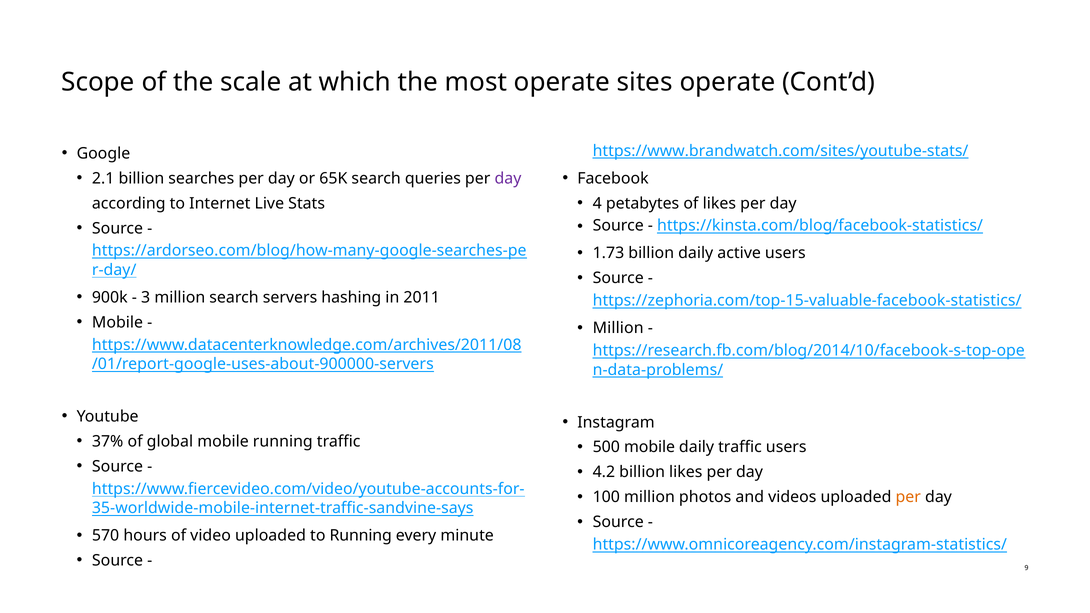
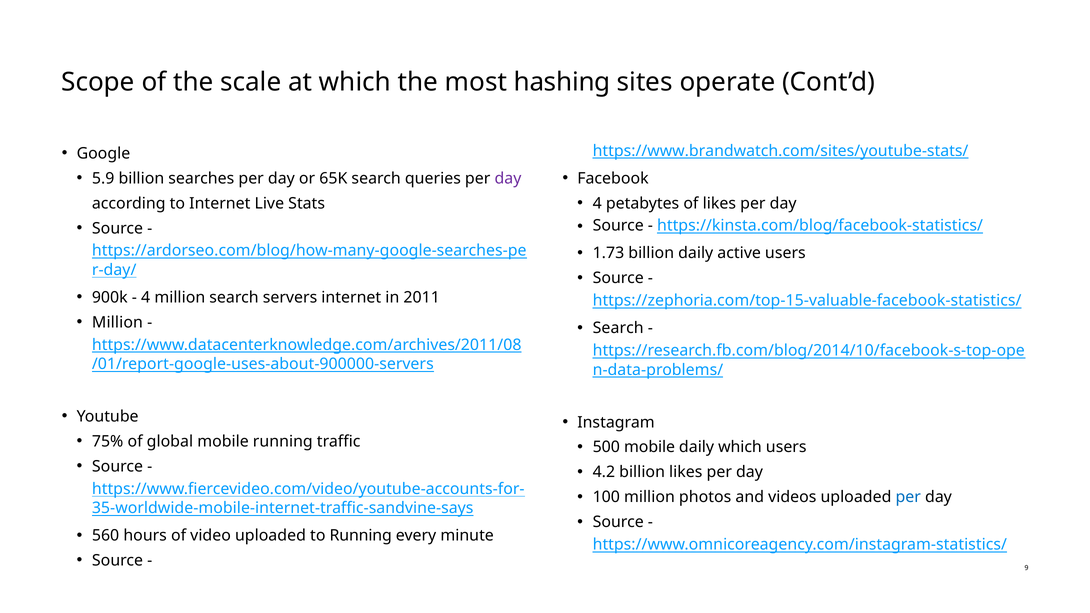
most operate: operate -> hashing (562, 82)
2.1: 2.1 -> 5.9 (103, 178)
3: 3 -> 4 (146, 297)
servers hashing: hashing -> internet (351, 297)
Mobile: Mobile -> Million (117, 322)
Million: Million -> Search (618, 328)
37%: 37% -> 75% (108, 442)
daily traffic: traffic -> which (740, 447)
per colour: orange -> blue (908, 497)
570: 570 -> 560 (106, 536)
